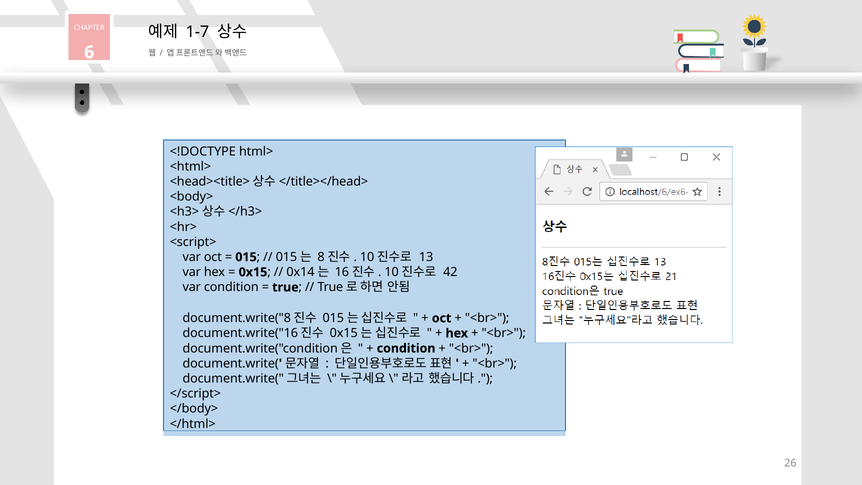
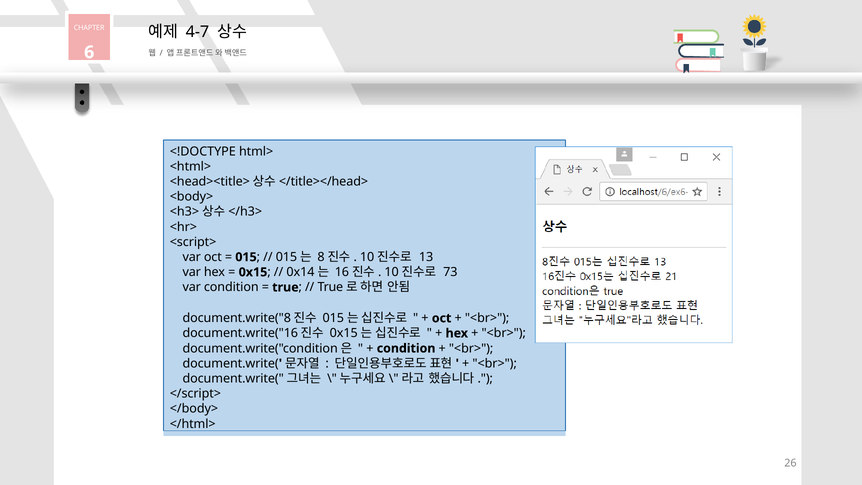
1-7: 1-7 -> 4-7 (197, 32)
42: 42 -> 73 (450, 272)
